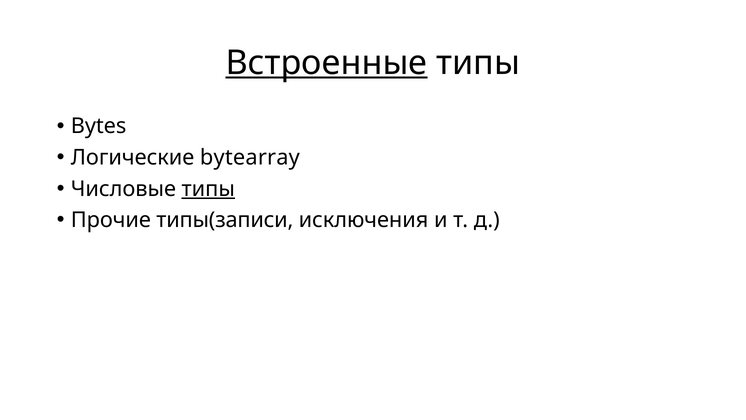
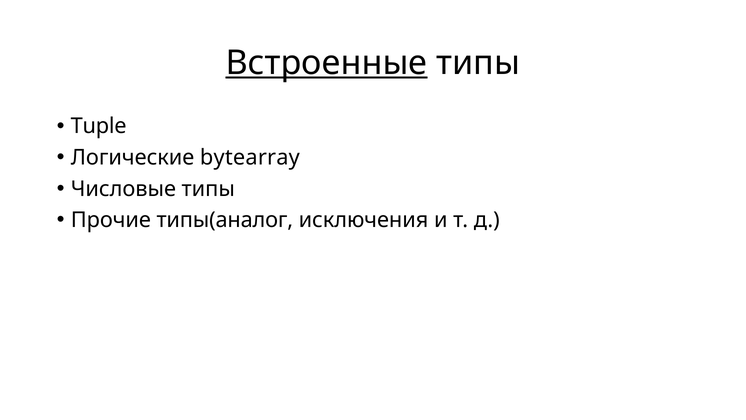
Bytes: Bytes -> Tuple (99, 126)
типы underline: present -> none (208, 189)
типы(записи: типы(записи -> типы(аналог (225, 220)
